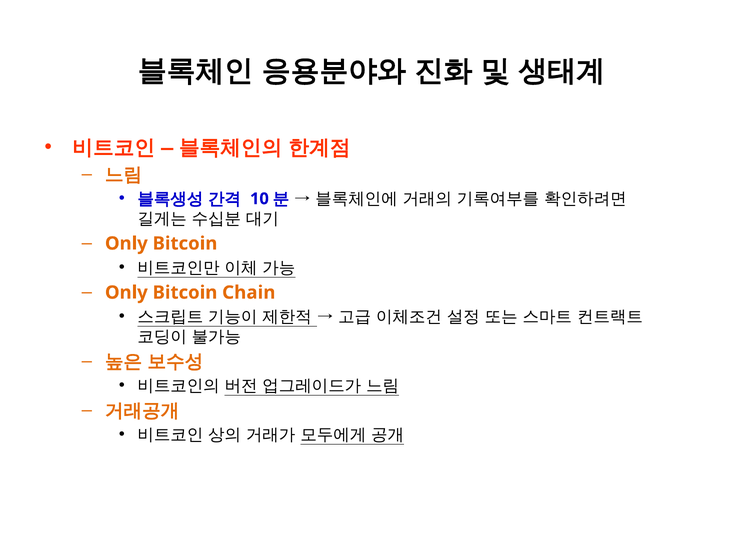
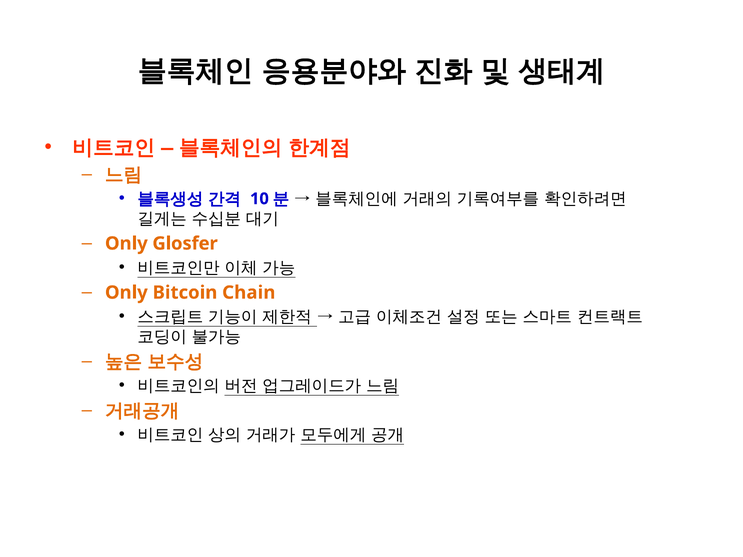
Bitcoin: Bitcoin -> Glosfer (185, 244)
